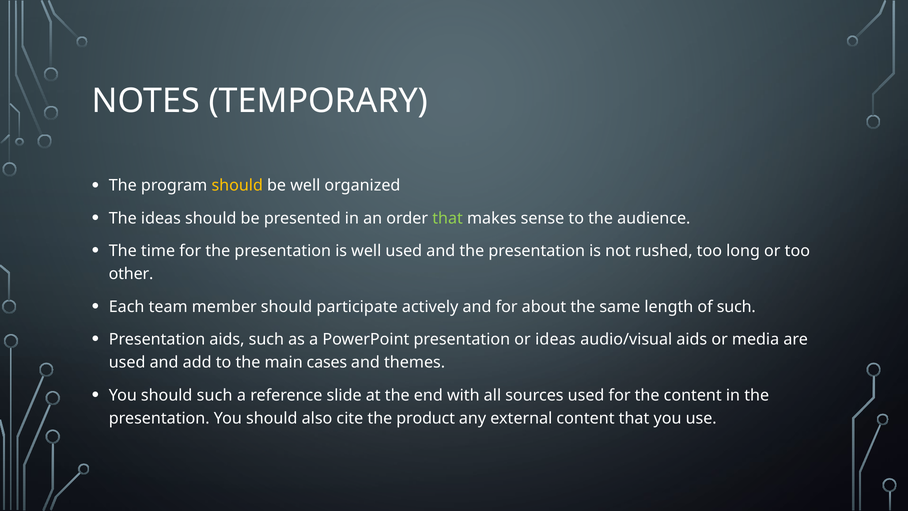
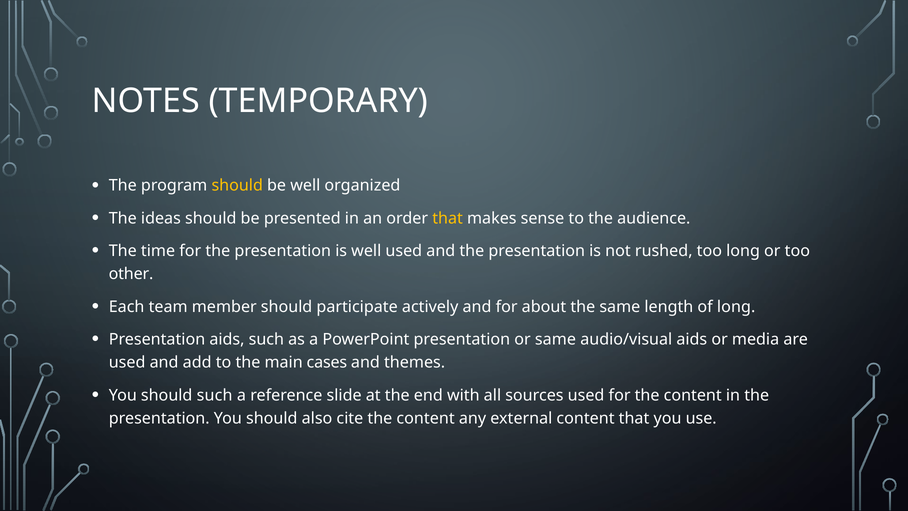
that colour: light green -> yellow (448, 218)
of such: such -> long (736, 307)
or ideas: ideas -> same (555, 339)
cite the product: product -> content (426, 418)
